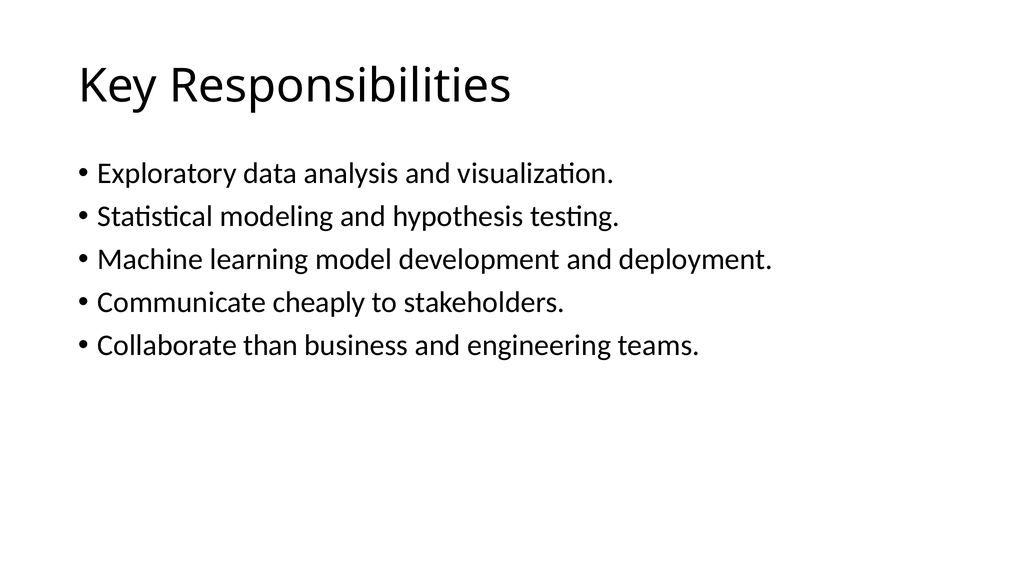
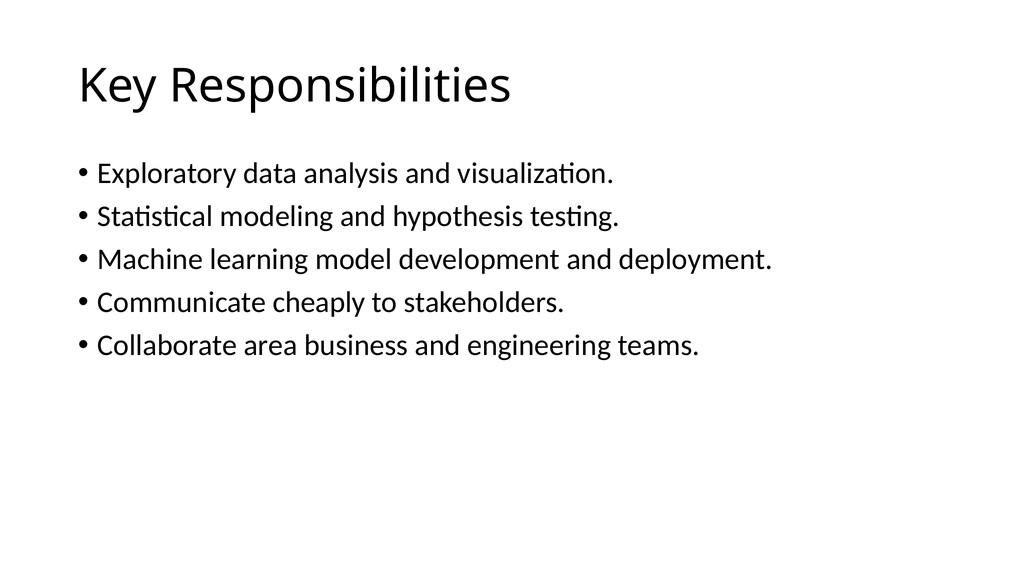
than: than -> area (271, 346)
